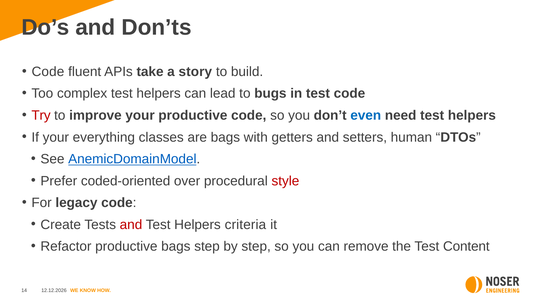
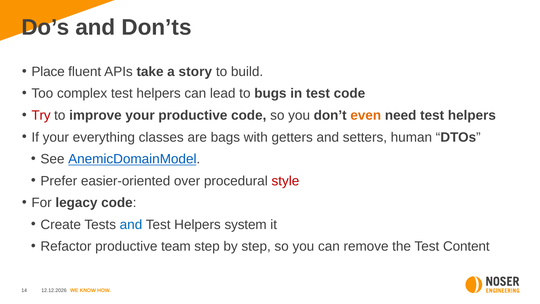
Code: Code -> Place (48, 72)
even colour: blue -> orange (366, 115)
coded-oriented: coded-oriented -> easier-oriented (126, 181)
and colour: red -> blue (131, 224)
criteria: criteria -> system (246, 224)
productive bags: bags -> team (176, 246)
